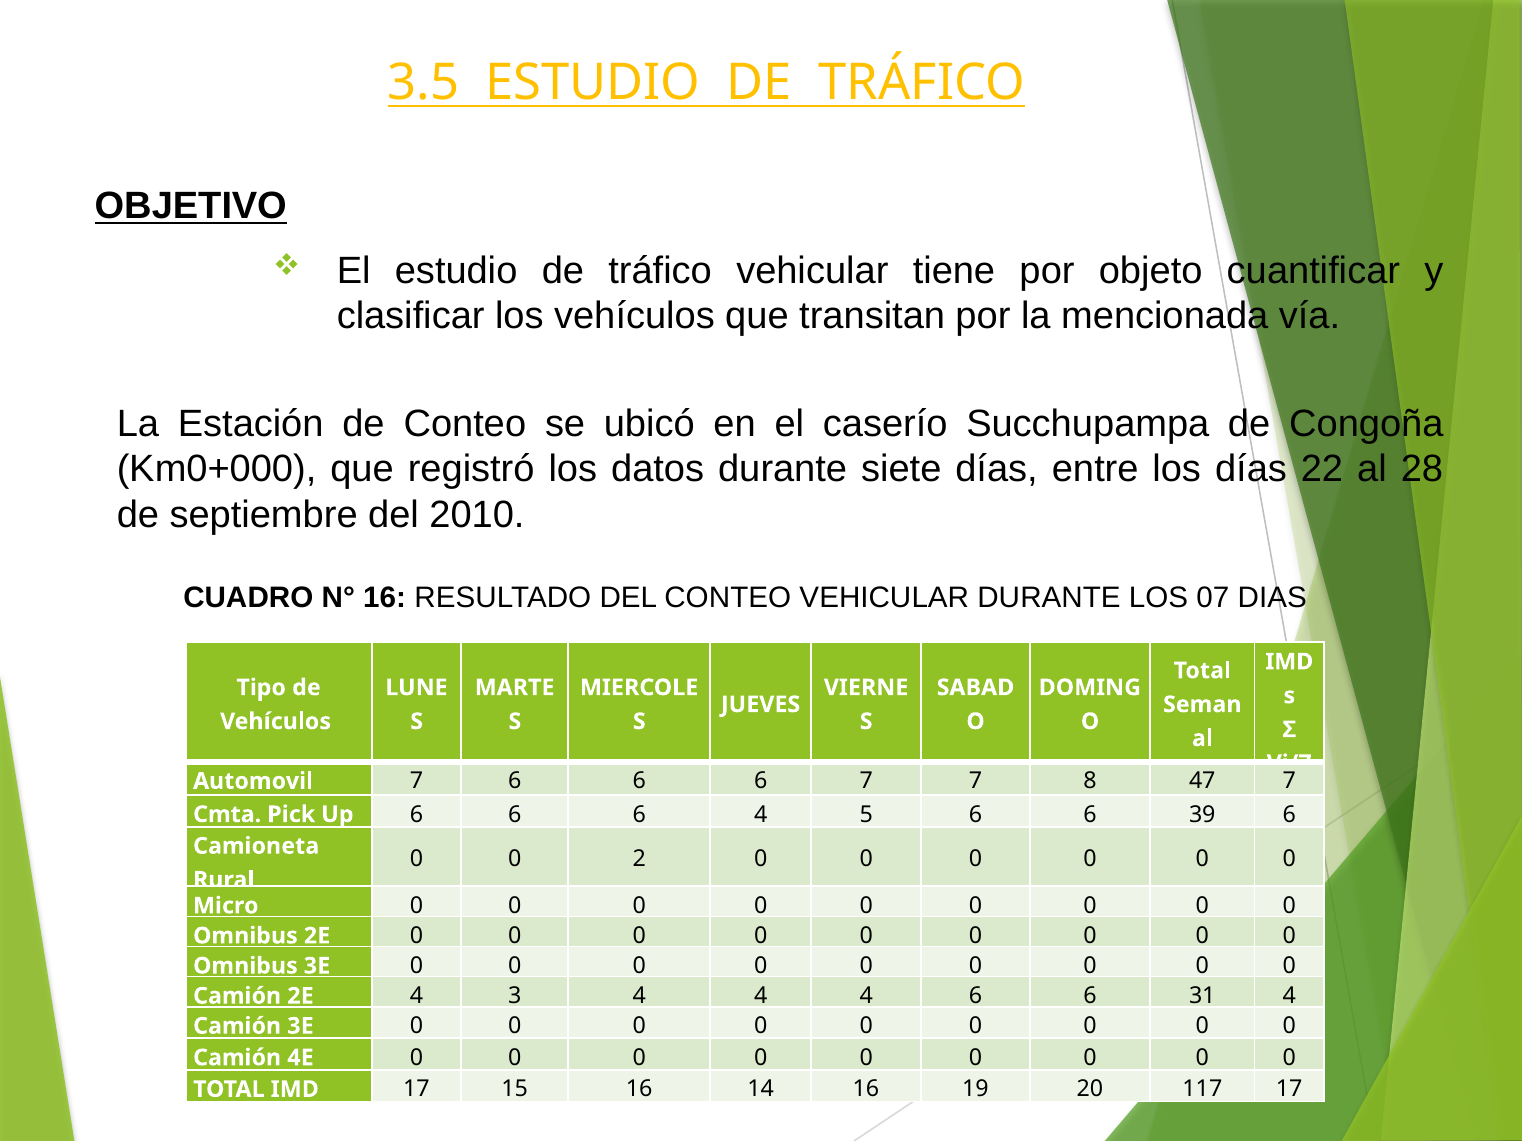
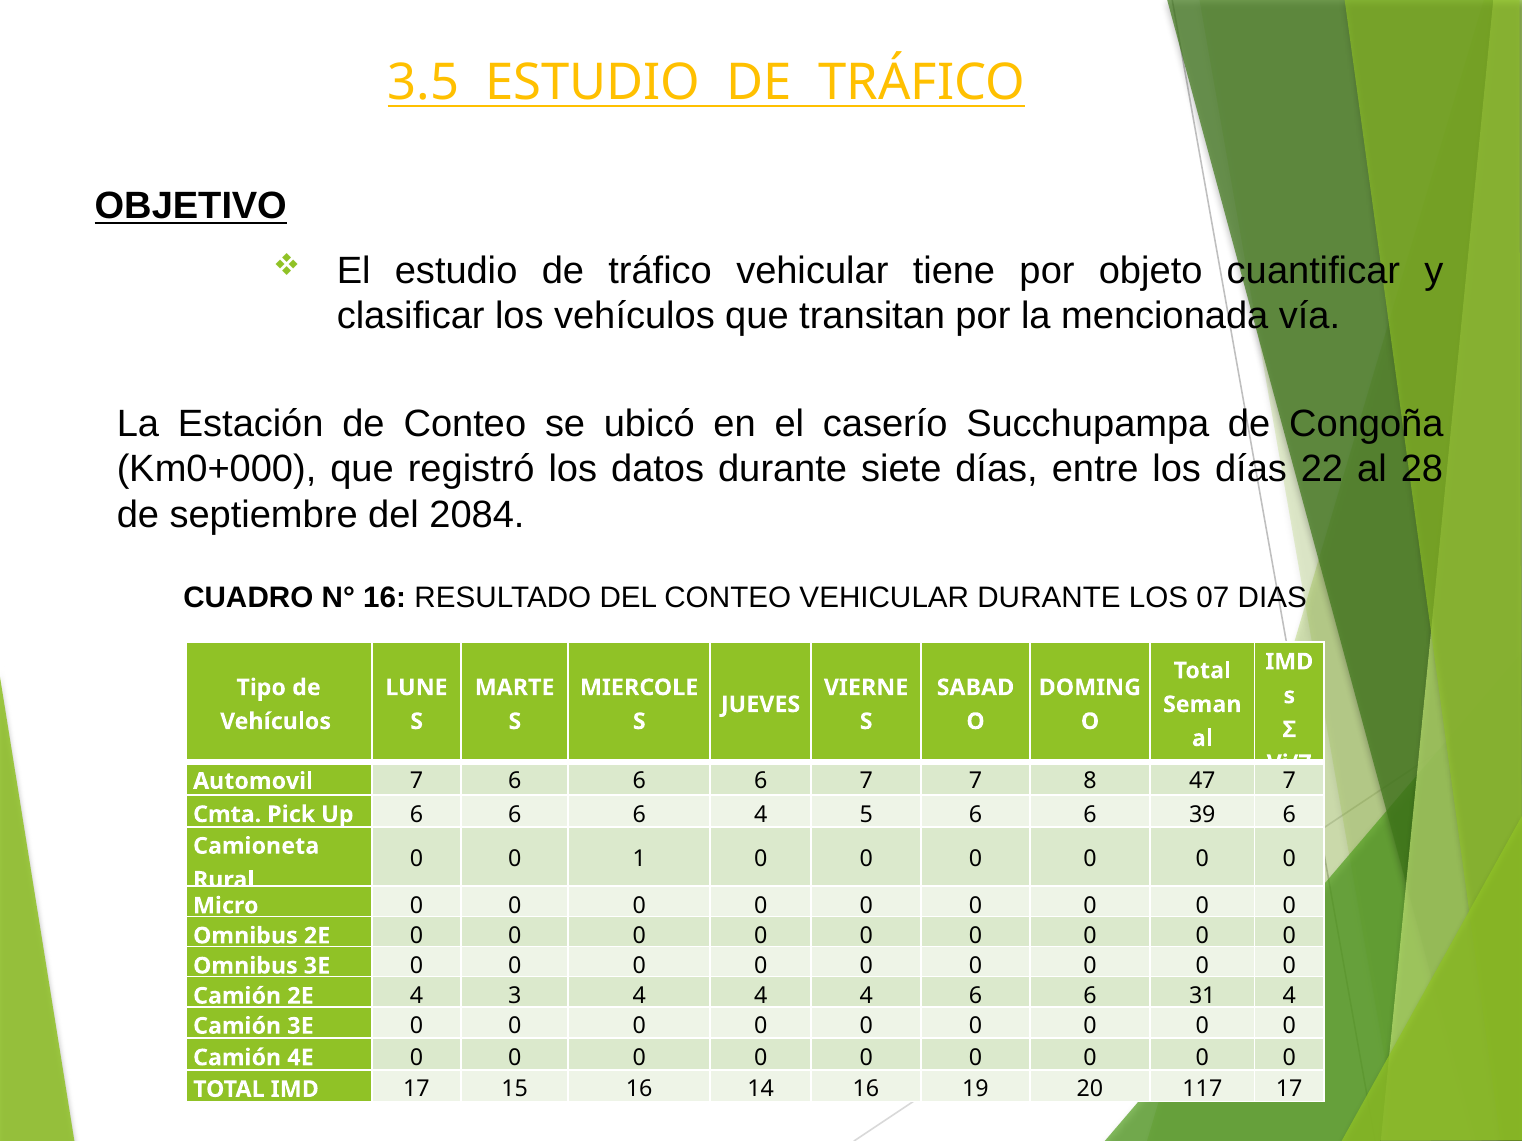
2010: 2010 -> 2084 (477, 515)
2: 2 -> 1 (639, 859)
